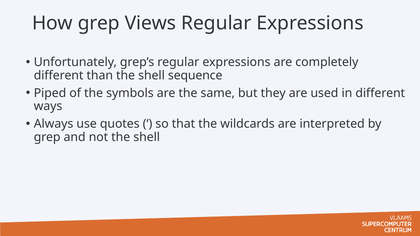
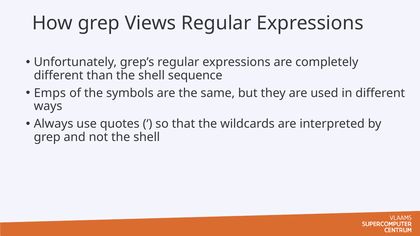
Piped: Piped -> Emps (50, 93)
